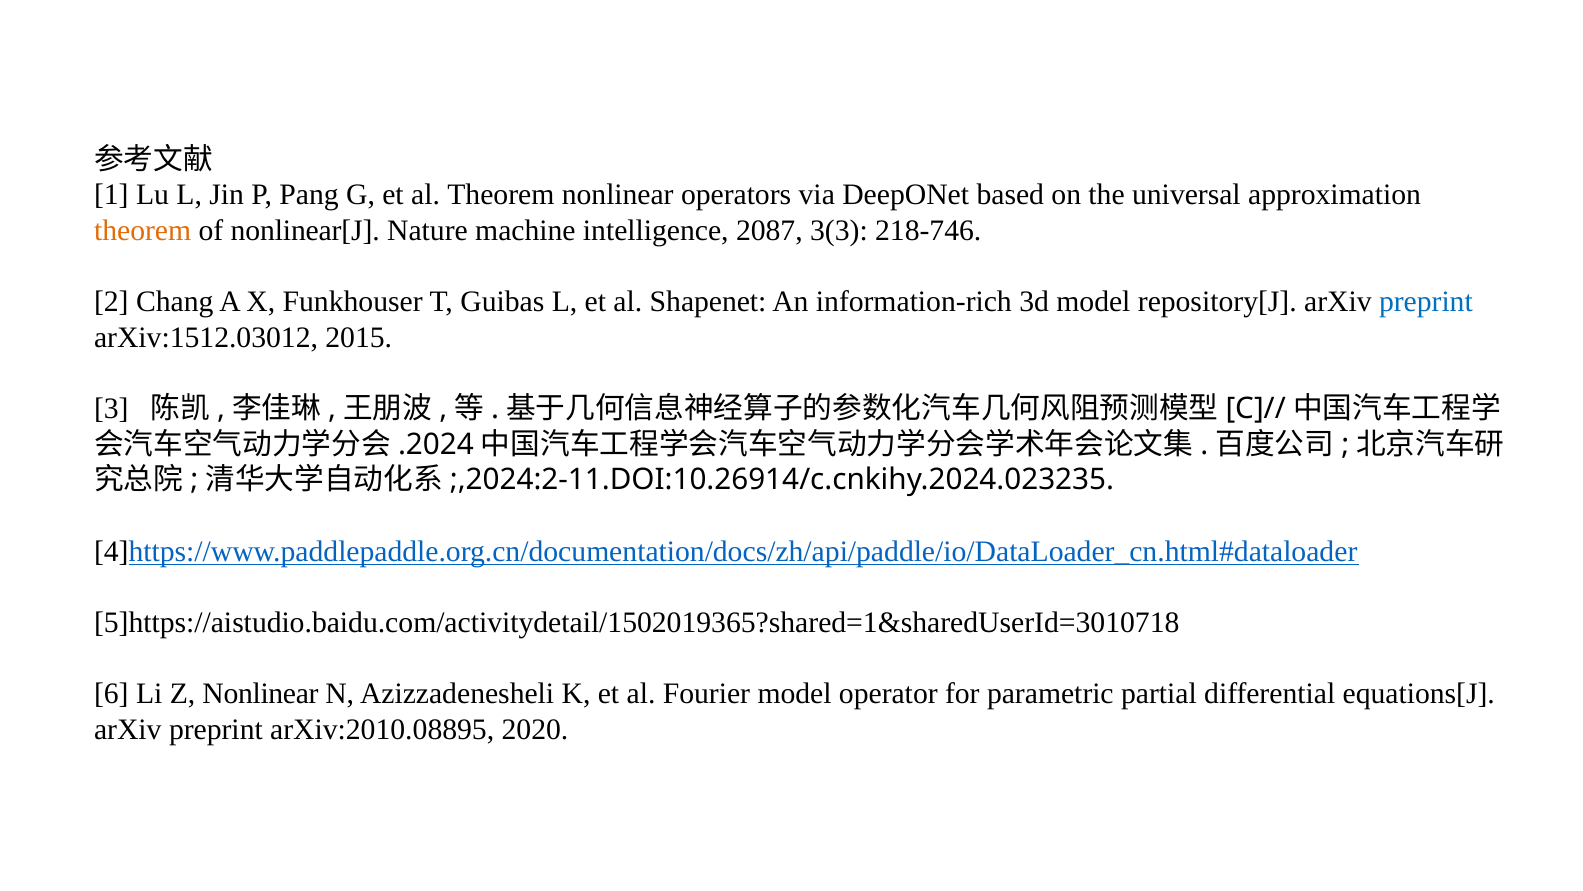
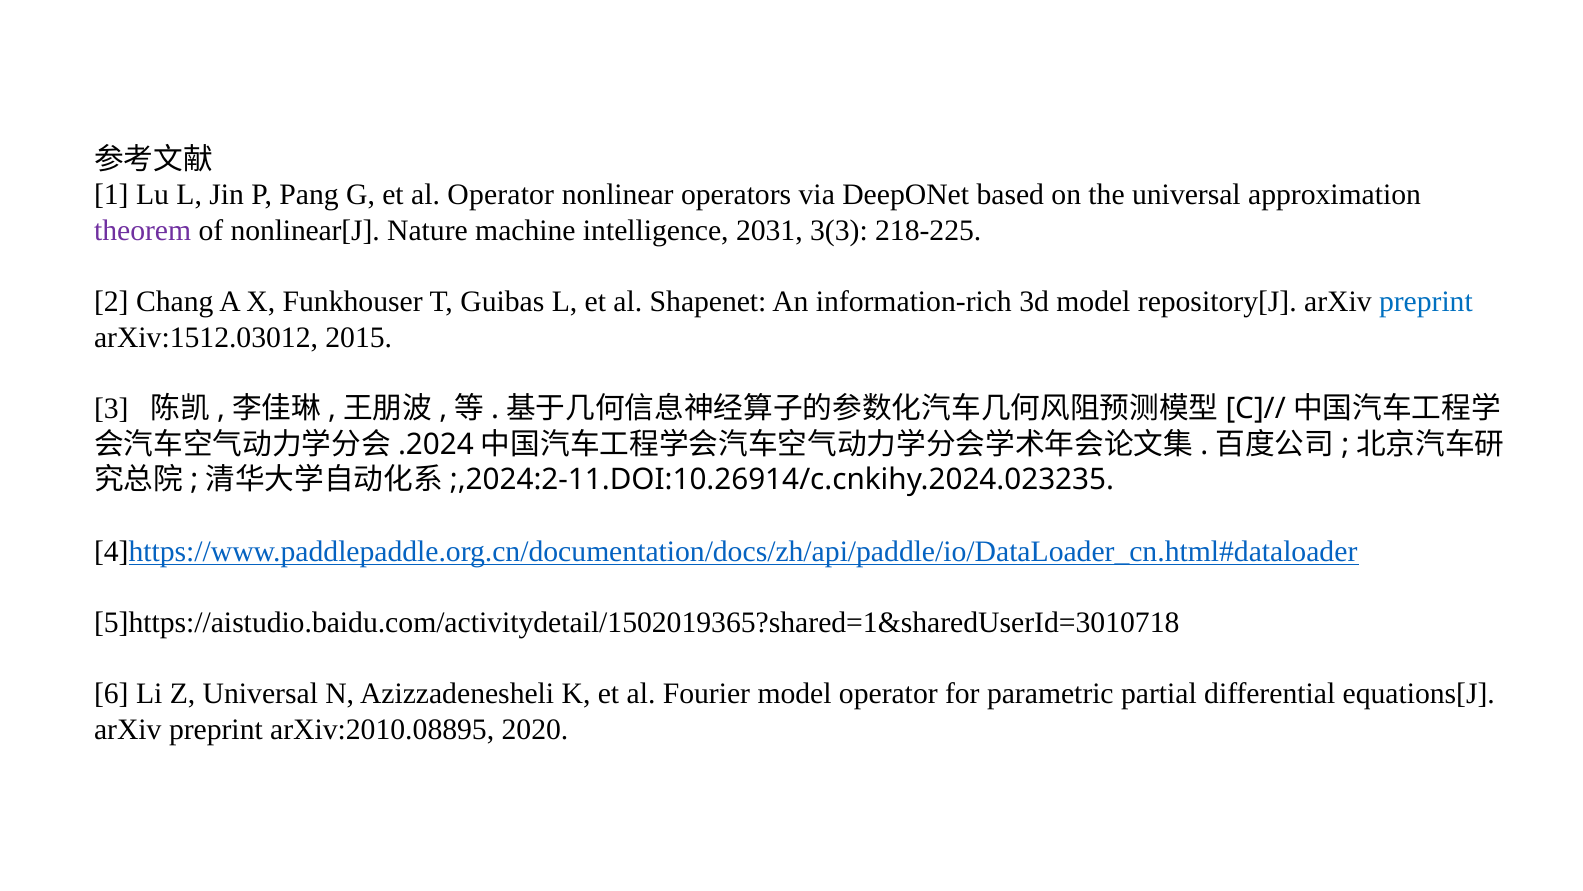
al Theorem: Theorem -> Operator (501, 195)
theorem colour: orange -> purple (143, 230)
2087: 2087 -> 2031 (769, 230)
218-746: 218-746 -> 218-225 (928, 230)
Z Nonlinear: Nonlinear -> Universal (260, 693)
